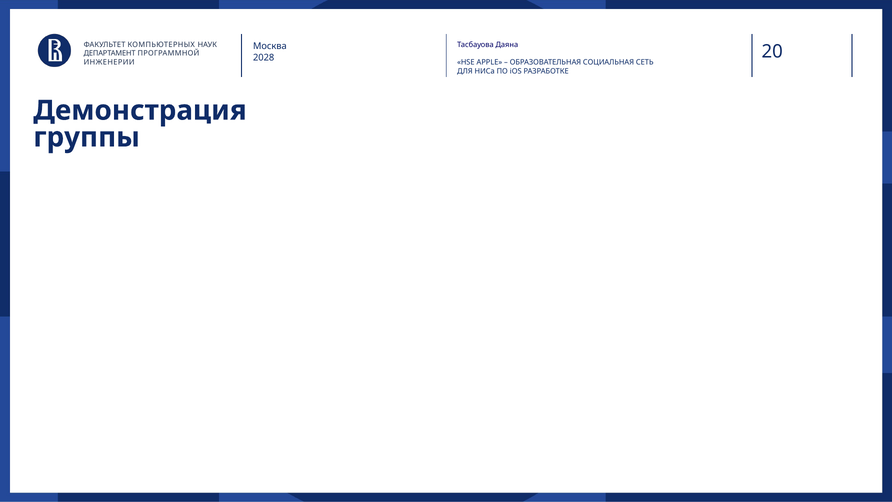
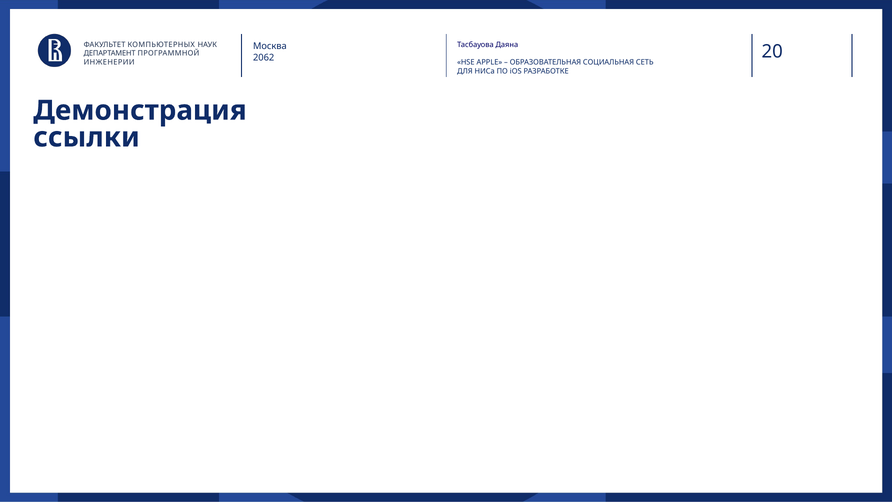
2028: 2028 -> 2062 (264, 58)
группы: группы -> ссылки (87, 137)
